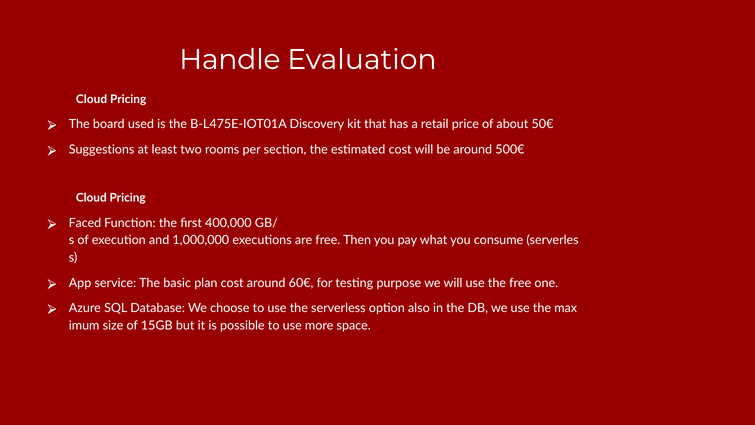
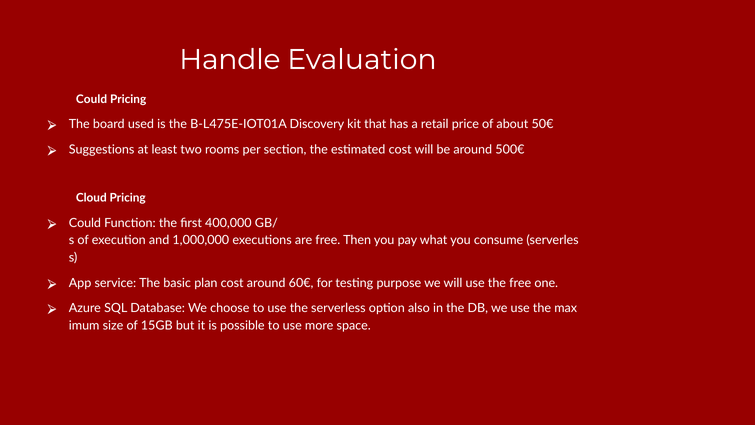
Cloud: Cloud -> Could (92, 99)
Faced: Faced -> Could (85, 223)
